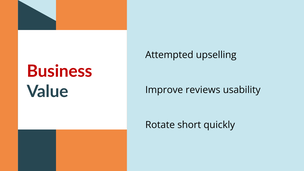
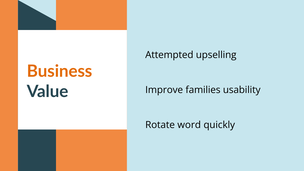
Business colour: red -> orange (60, 71)
reviews: reviews -> families (203, 90)
short: short -> word (189, 125)
